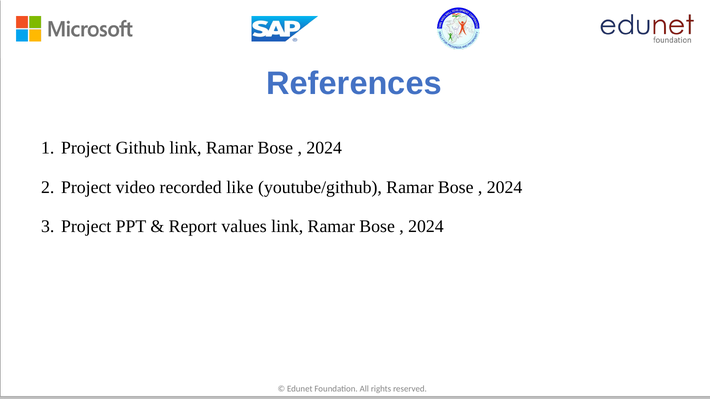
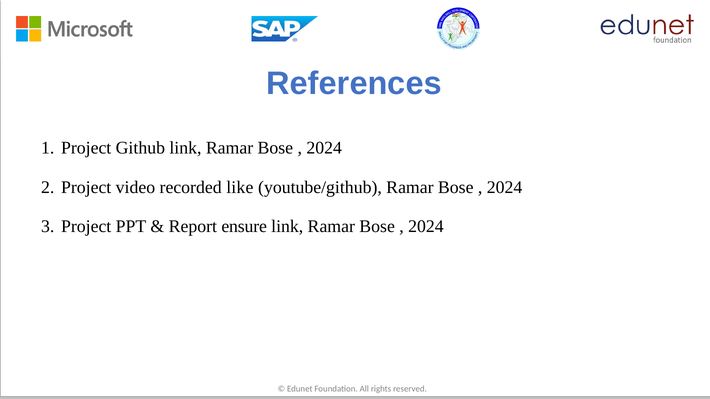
values: values -> ensure (244, 227)
